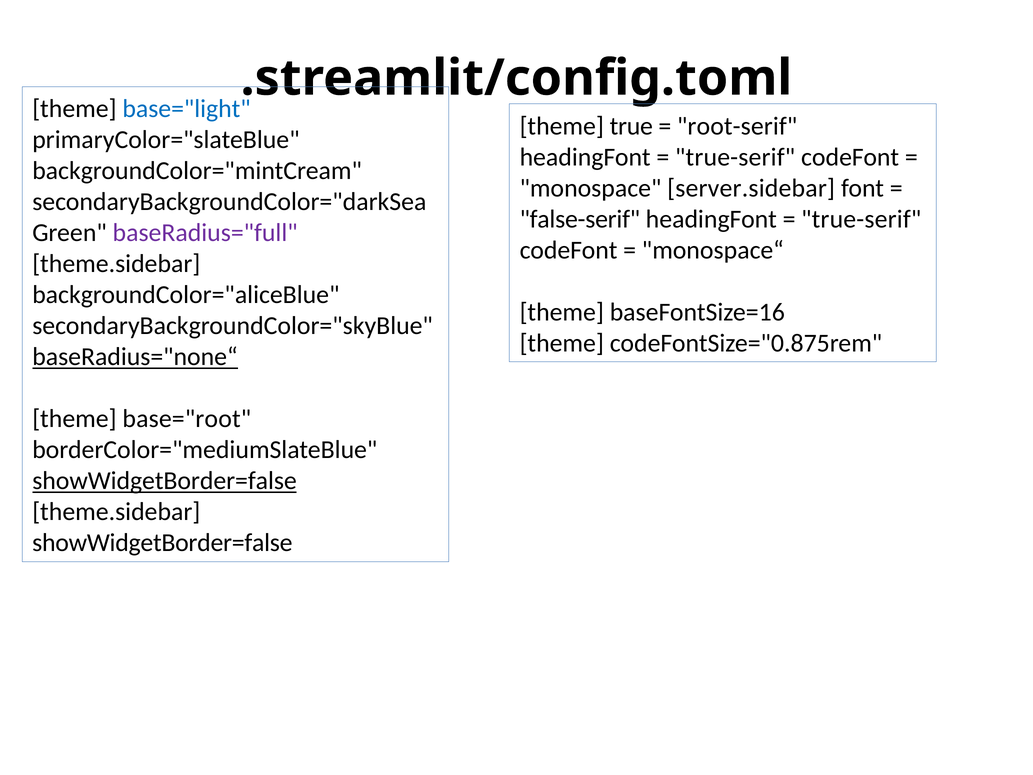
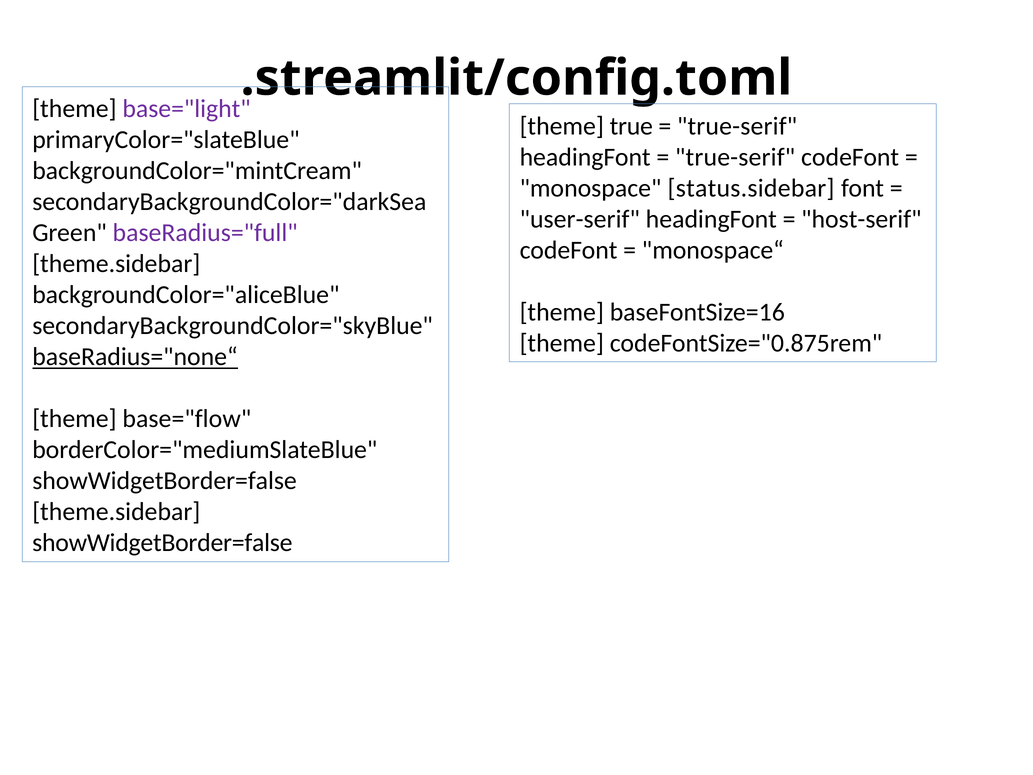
base="light colour: blue -> purple (187, 109)
root-serif: root-serif -> true-serif (737, 126)
server.sidebar: server.sidebar -> status.sidebar (751, 188)
false-serif: false-serif -> user-serif (580, 219)
true-serif: true-serif -> host-serif (861, 219)
base="root: base="root -> base="flow (187, 419)
showWidgetBorder=false underline: present -> none (165, 481)
